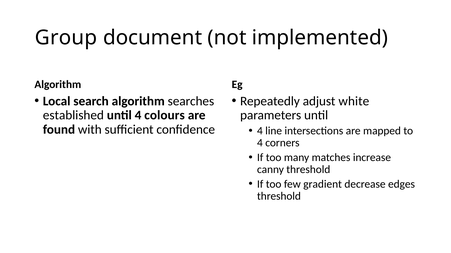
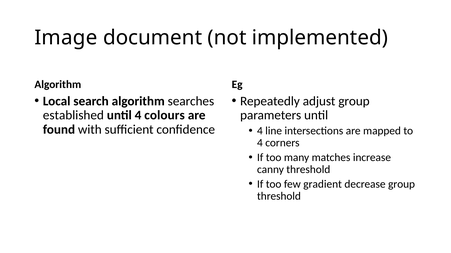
Group: Group -> Image (66, 38)
adjust white: white -> group (354, 101)
decrease edges: edges -> group (402, 185)
